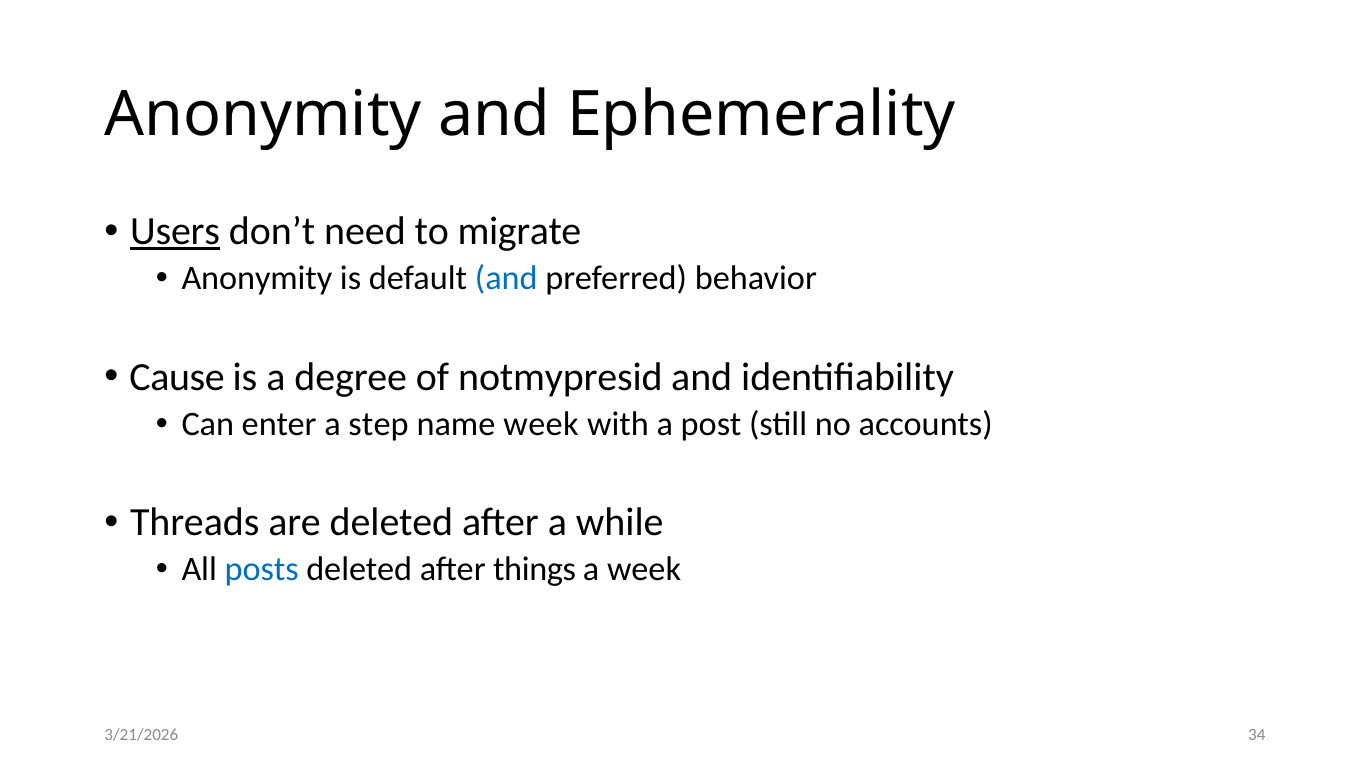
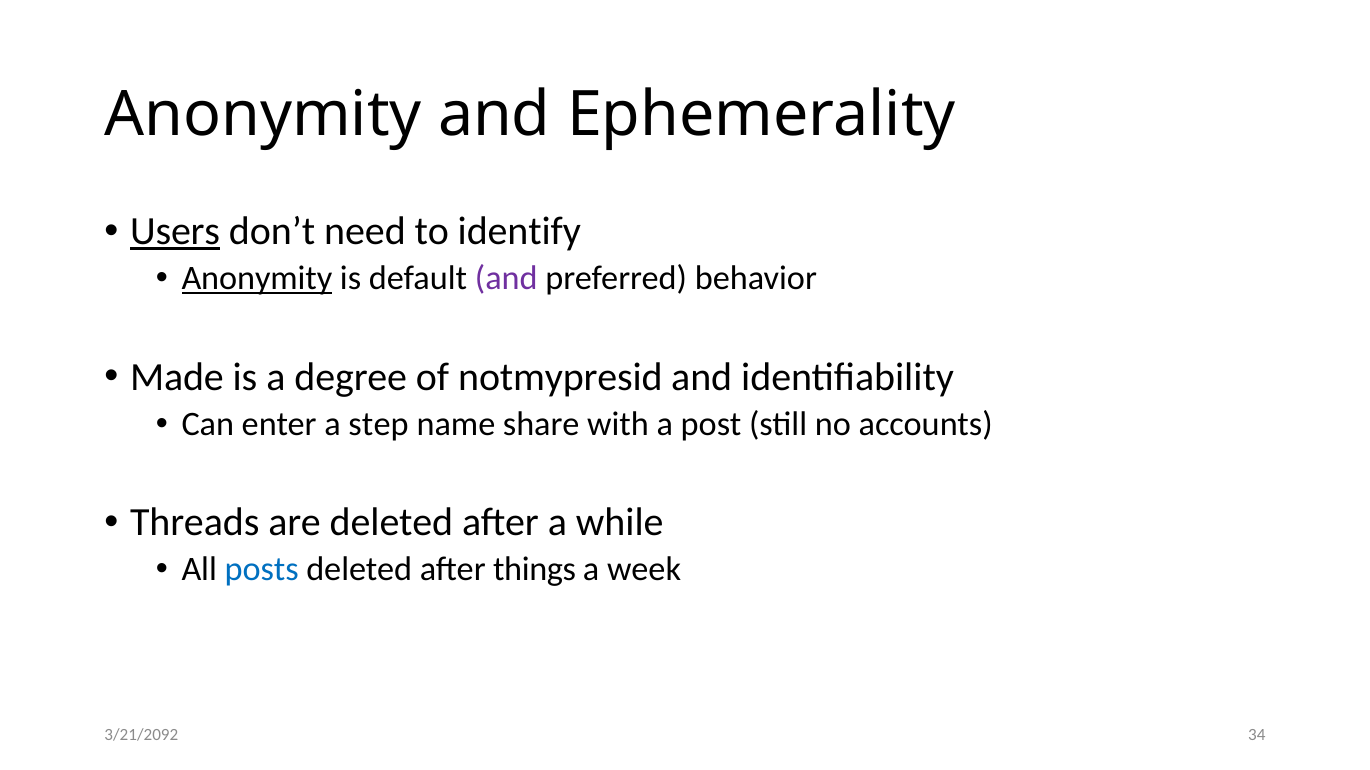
migrate: migrate -> identify (519, 232)
Anonymity underline: none -> present (257, 279)
and colour: blue -> purple (506, 279)
Cause: Cause -> Made (177, 377)
name week: week -> share (541, 424)
3/21/2026: 3/21/2026 -> 3/21/2092 (141, 736)
